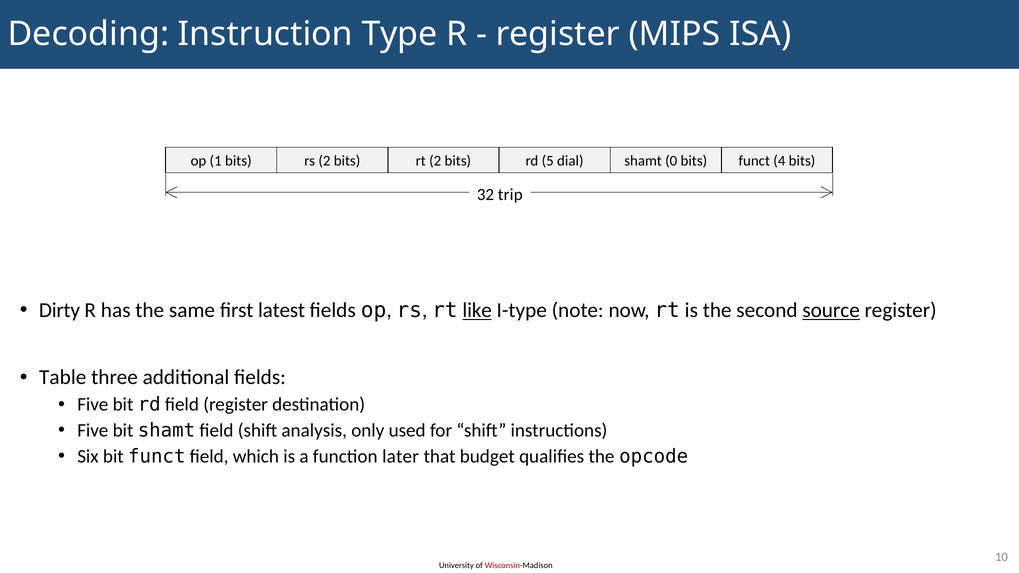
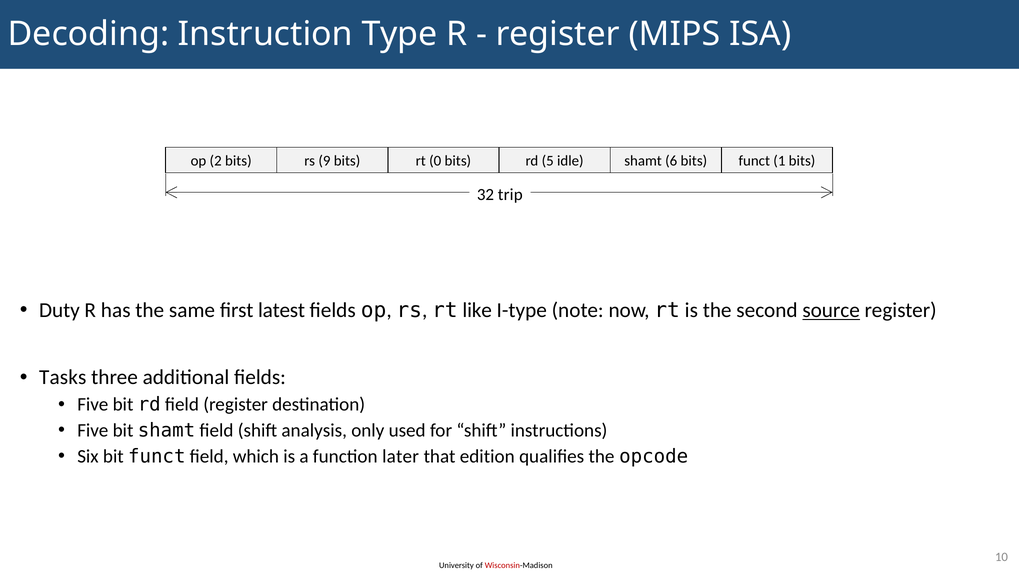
1: 1 -> 2 (216, 161)
rs 2: 2 -> 9 (324, 161)
rt 2: 2 -> 0 (435, 161)
dial: dial -> idle (570, 161)
0: 0 -> 6 (671, 161)
4: 4 -> 1 (779, 161)
Dirty: Dirty -> Duty (59, 310)
like underline: present -> none (477, 310)
Table: Table -> Tasks (63, 378)
budget: budget -> edition (487, 456)
